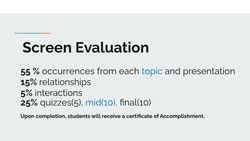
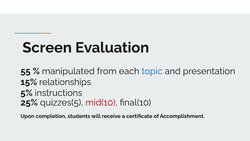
occurrences: occurrences -> manipulated (68, 71)
interactions: interactions -> instructions (58, 93)
mid(10 colour: blue -> red (101, 102)
